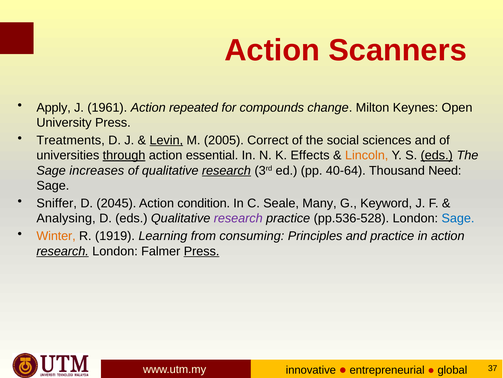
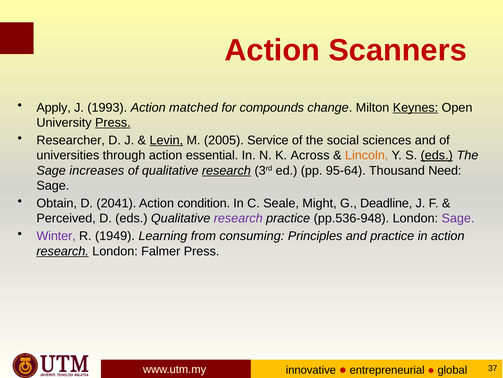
1961: 1961 -> 1993 (107, 107)
repeated: repeated -> matched (194, 107)
Keynes underline: none -> present (415, 107)
Press underline: none -> present (113, 122)
Treatments: Treatments -> Researcher (71, 140)
Correct: Correct -> Service (268, 140)
through underline: present -> none (124, 155)
Effects: Effects -> Across (310, 155)
40-64: 40-64 -> 95-64 (346, 170)
Sniffer: Sniffer -> Obtain (57, 203)
2045: 2045 -> 2041 (116, 203)
Many: Many -> Might (320, 203)
Keyword: Keyword -> Deadline (386, 203)
Analysing: Analysing -> Perceived (66, 218)
pp.536-528: pp.536-528 -> pp.536-948 (351, 218)
Sage colour: blue -> purple (458, 218)
Winter colour: orange -> purple (56, 236)
1919: 1919 -> 1949 (115, 236)
Press underline: present -> none (202, 251)
